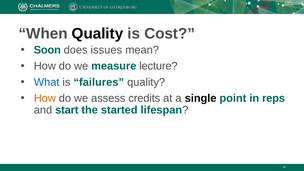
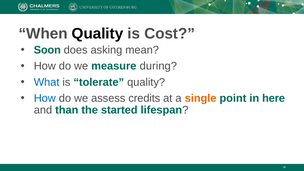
issues: issues -> asking (106, 50)
lecture: lecture -> during (158, 66)
failures: failures -> tolerate (99, 82)
How colour: orange -> blue (45, 98)
single colour: black -> orange (201, 98)
reps: reps -> here (274, 98)
start: start -> than (67, 110)
